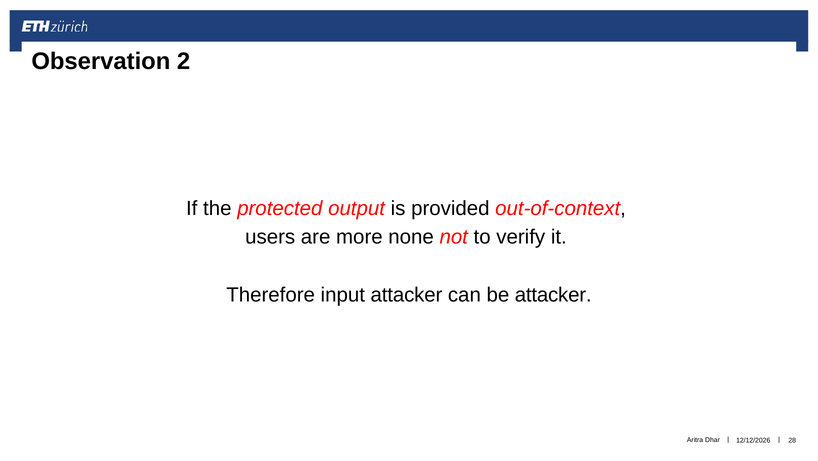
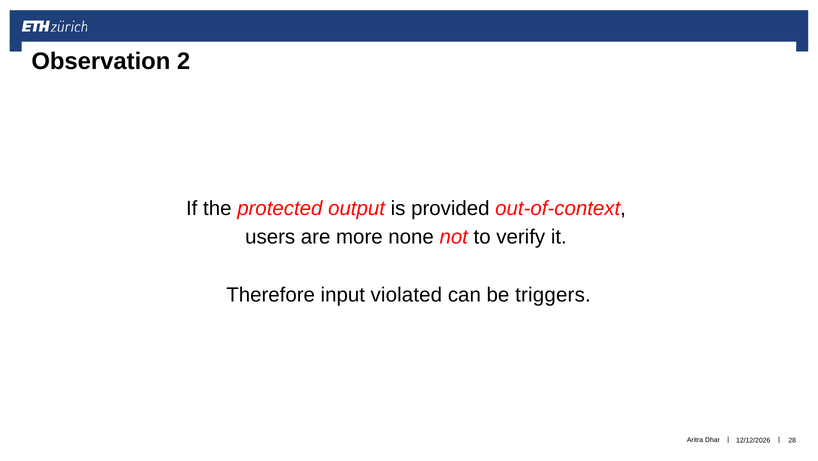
input attacker: attacker -> violated (406, 294)
be attacker: attacker -> triggers (553, 294)
